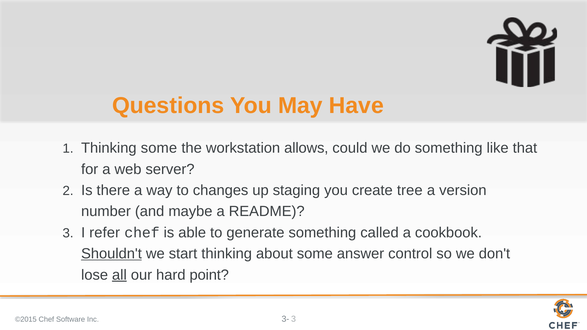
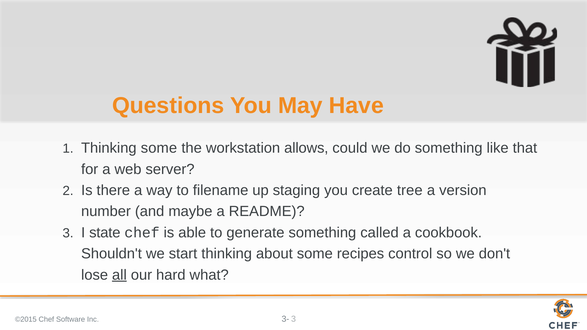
changes: changes -> filename (221, 190)
refer: refer -> state (105, 233)
Shouldn't underline: present -> none (111, 254)
answer: answer -> recipes (361, 254)
point: point -> what (209, 275)
